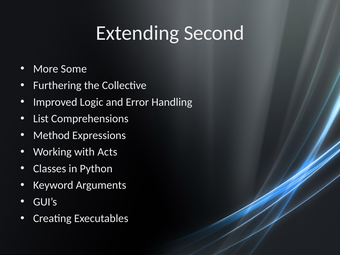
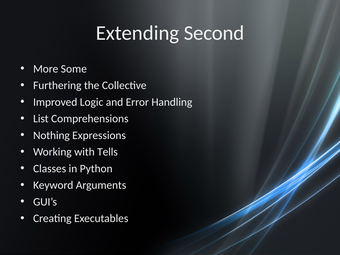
Method: Method -> Nothing (51, 135)
Acts: Acts -> Tells (107, 152)
